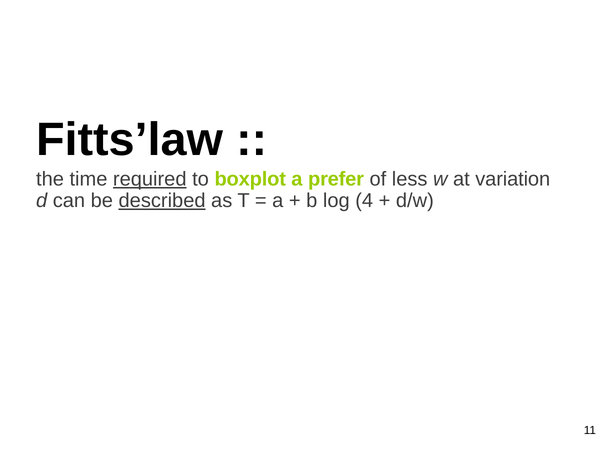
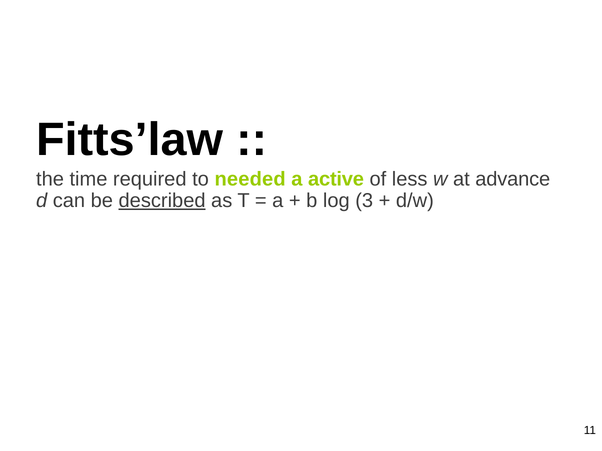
required underline: present -> none (150, 179)
boxplot: boxplot -> needed (250, 179)
prefer: prefer -> active (336, 179)
variation: variation -> advance (513, 179)
4: 4 -> 3 (364, 201)
